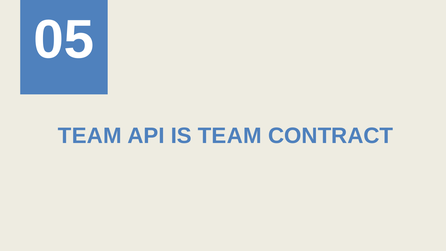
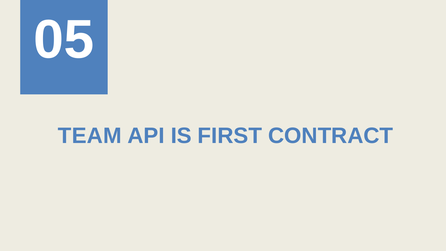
IS TEAM: TEAM -> FIRST (230, 136)
